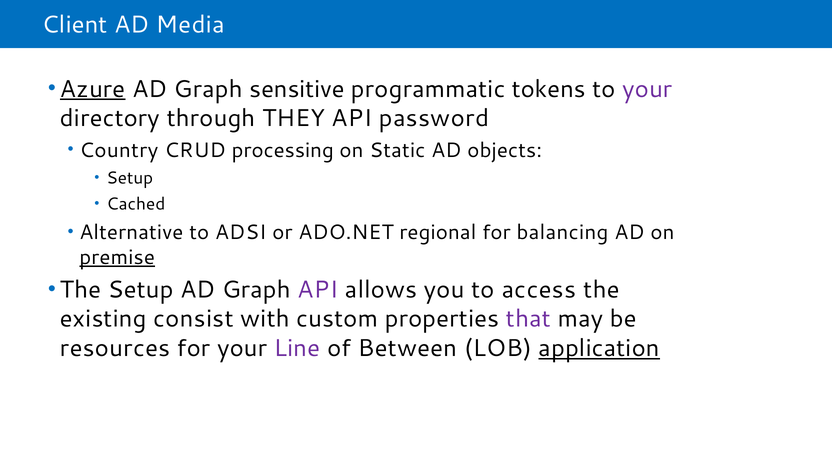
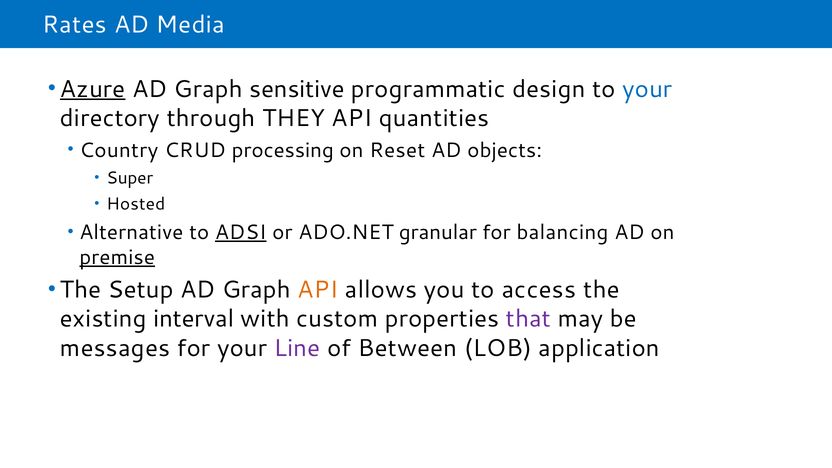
Client: Client -> Rates (75, 25)
tokens: tokens -> design (549, 89)
your colour: purple -> blue (647, 89)
password: password -> quantities (434, 118)
Static: Static -> Reset (397, 150)
Setup: Setup -> Super (130, 178)
Cached: Cached -> Hosted (136, 204)
ADSI underline: none -> present (241, 232)
regional: regional -> granular (438, 232)
API colour: purple -> orange (318, 290)
consist: consist -> interval (194, 319)
resources: resources -> messages (115, 348)
application underline: present -> none (599, 348)
